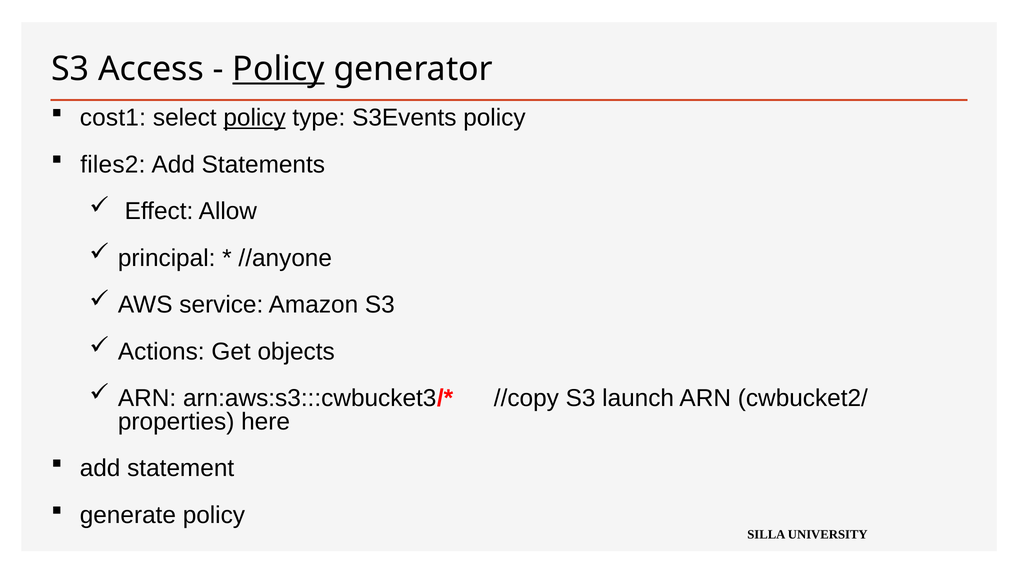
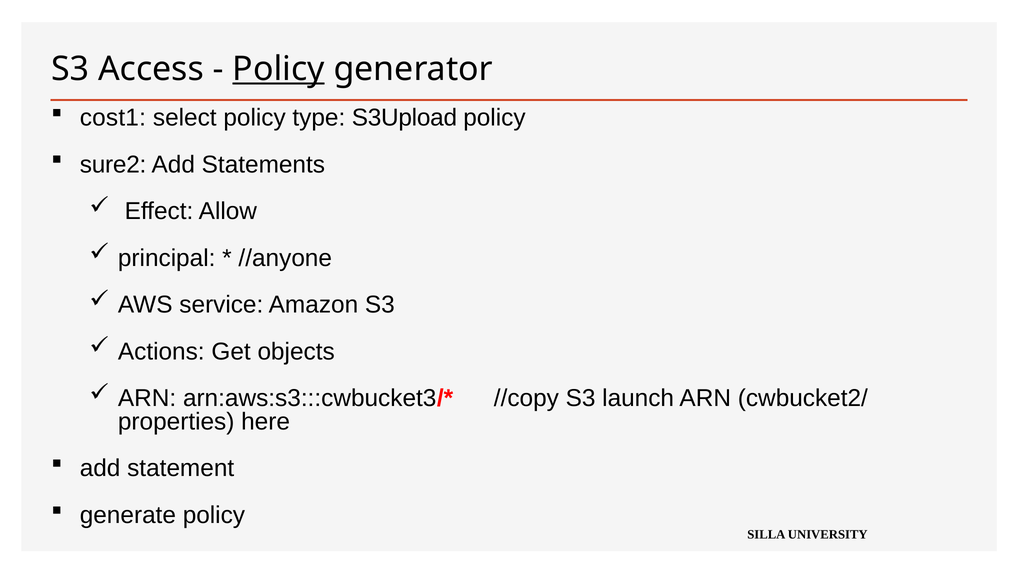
policy underline: present -> none (255, 118)
S3Events: S3Events -> S3Upload (404, 118)
files2: files2 -> sure2 (113, 164)
